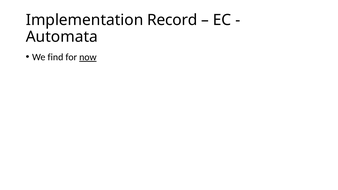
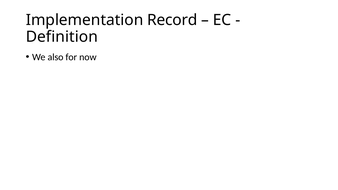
Automata: Automata -> Definition (62, 37)
find: find -> also (56, 57)
now underline: present -> none (88, 57)
